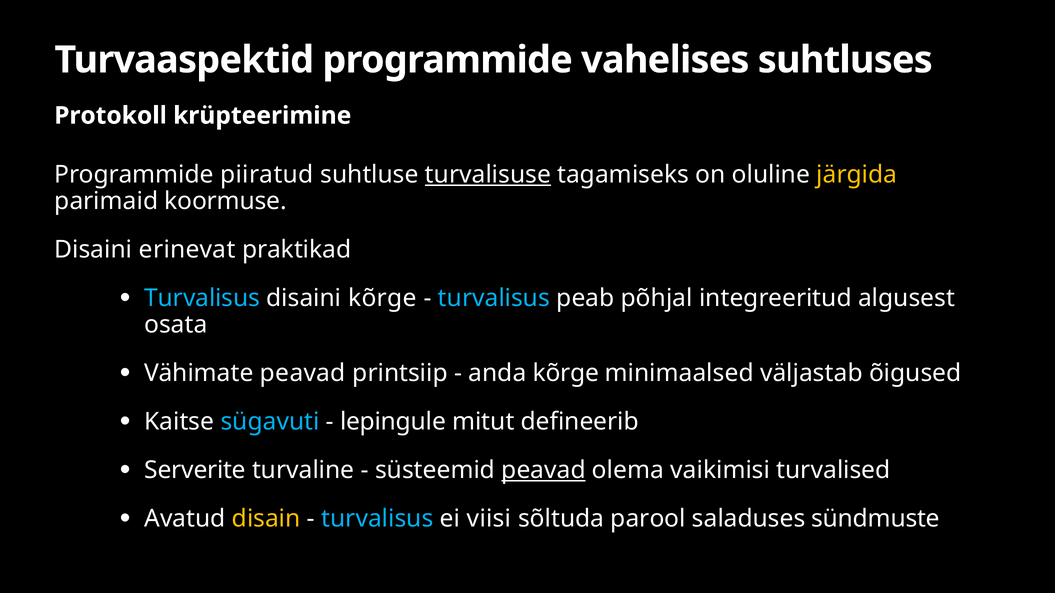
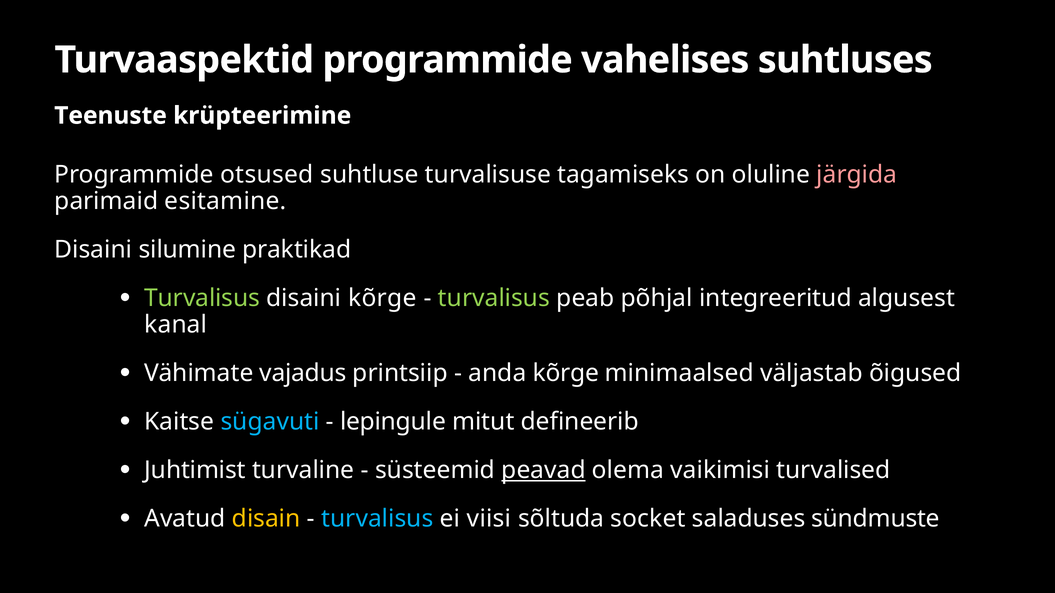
Protokoll: Protokoll -> Teenuste (111, 116)
piiratud: piiratud -> otsused (267, 175)
turvalisuse underline: present -> none (488, 175)
järgida colour: yellow -> pink (857, 175)
koormuse: koormuse -> esitamine (225, 201)
erinevat: erinevat -> silumine (187, 250)
Turvalisus colour: light blue -> light green (202, 298)
turvalisus colour: light blue -> light green (494, 298)
osata: osata -> kanal (176, 325)
Vähimate peavad: peavad -> vajadus (303, 373)
Serverite: Serverite -> Juhtimist (195, 470)
parool: parool -> socket (648, 519)
